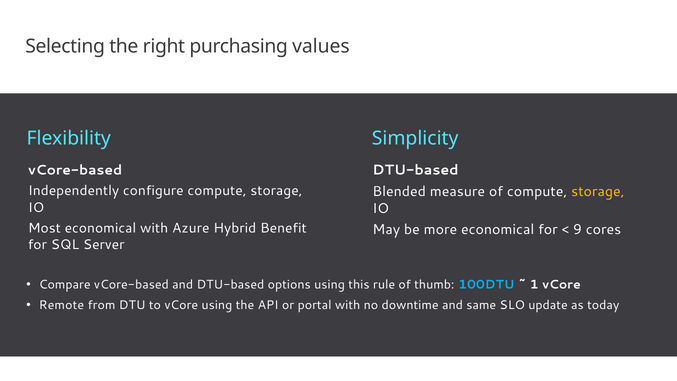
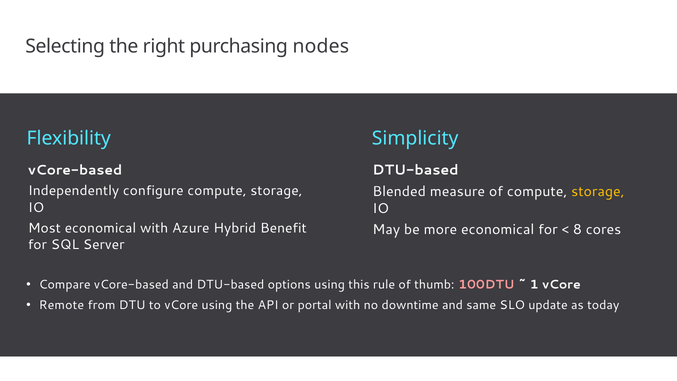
values: values -> nodes (321, 46)
9: 9 -> 8 (577, 230)
100DTU colour: light blue -> pink (486, 284)
